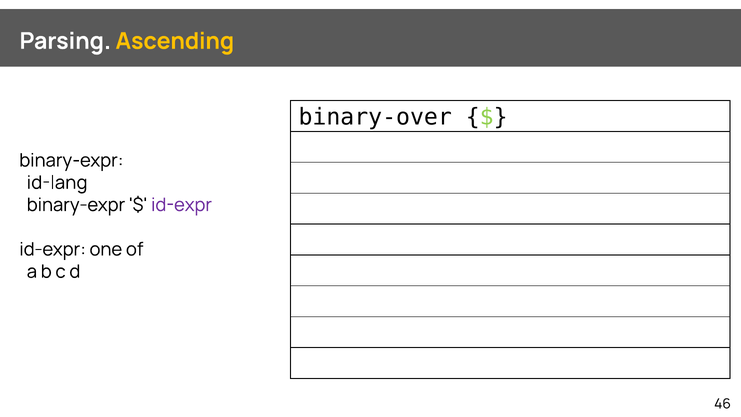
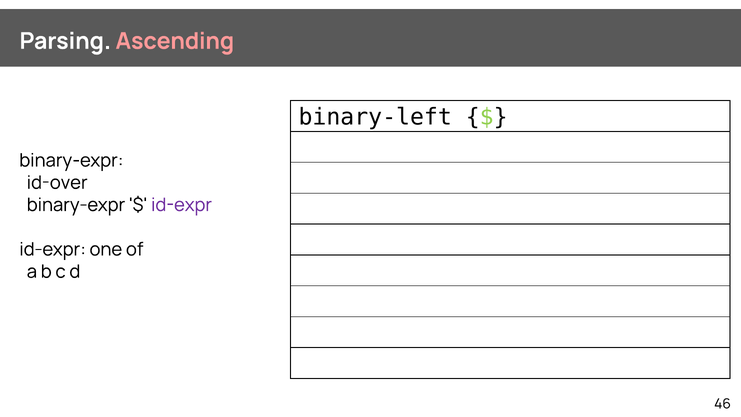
Ascending colour: yellow -> pink (175, 41)
binary-over: binary-over -> binary-left (375, 117)
id-lang: id-lang -> id-over (57, 183)
